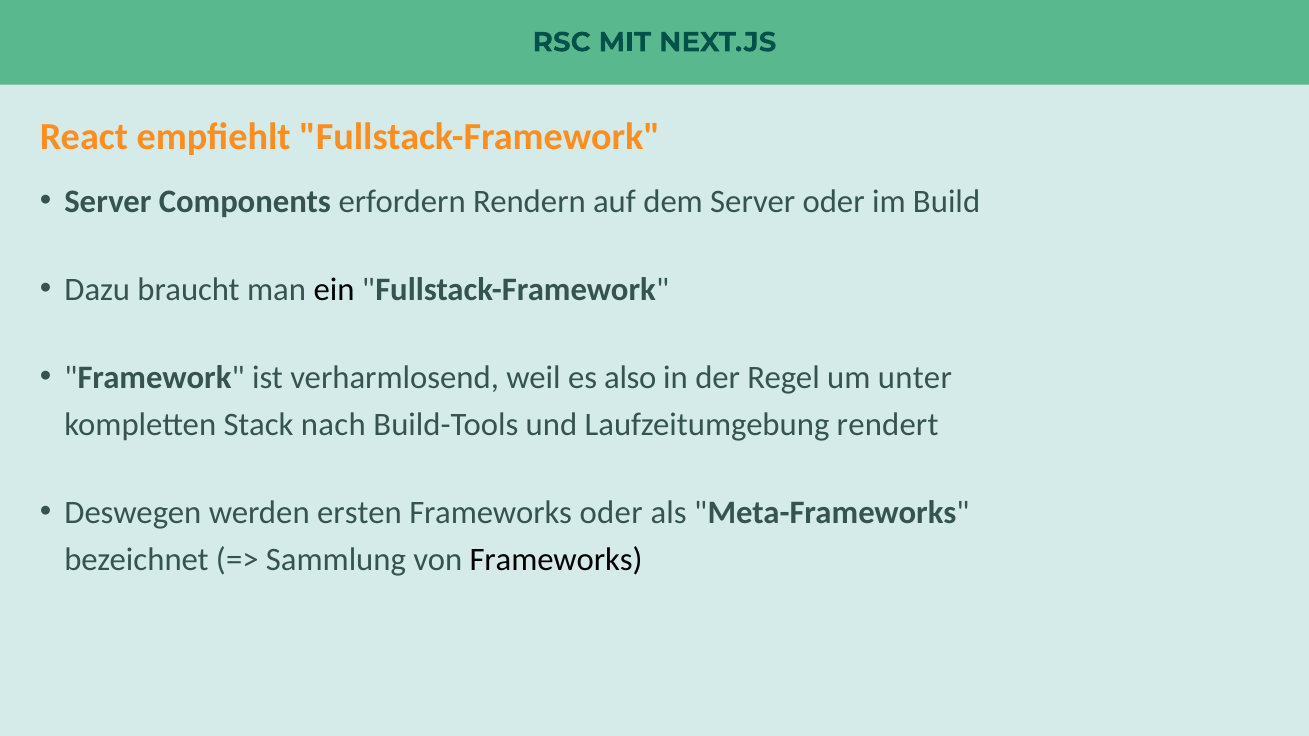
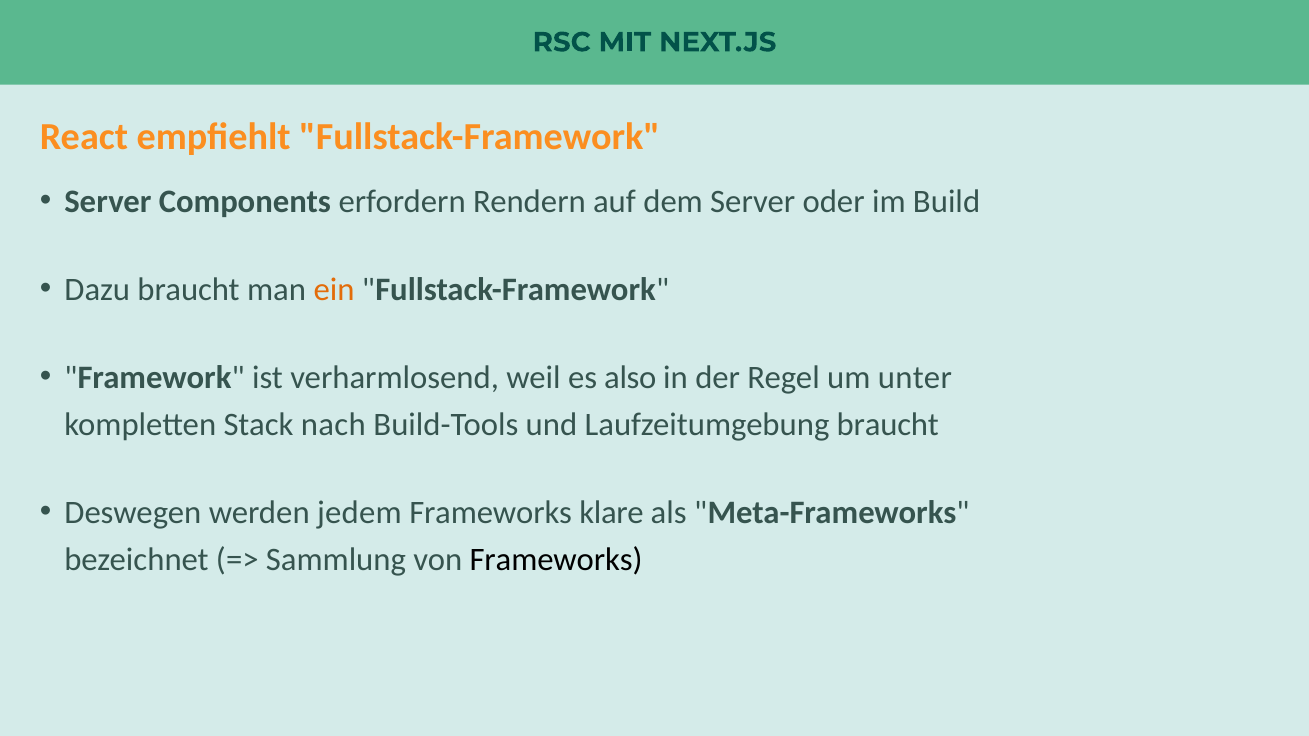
ein colour: black -> orange (334, 289)
Laufzeitumgebung rendert: rendert -> braucht (888, 425)
ersten: ersten -> jedem (359, 513)
Frameworks oder: oder -> klare (612, 513)
